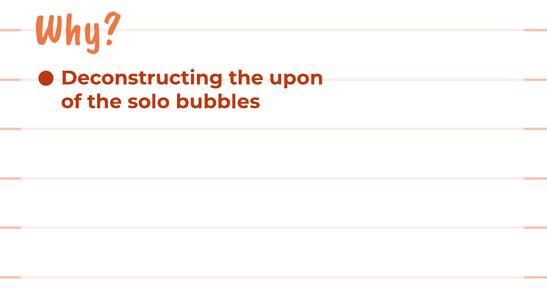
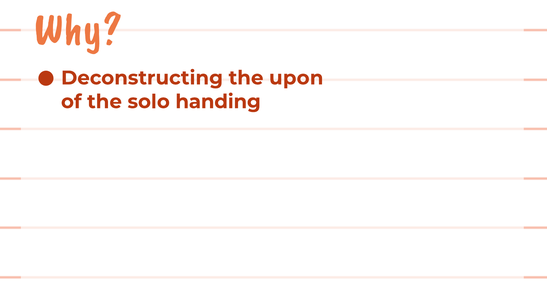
bubbles: bubbles -> handing (218, 102)
